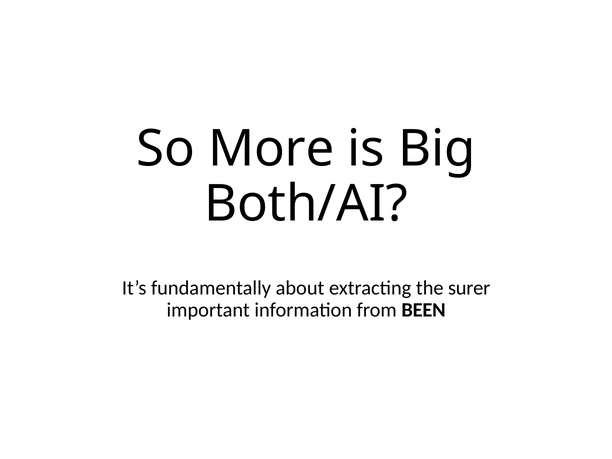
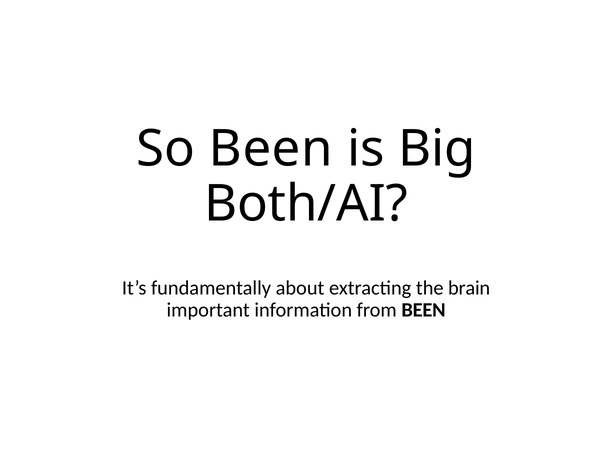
So More: More -> Been (271, 149)
surer: surer -> brain (469, 288)
